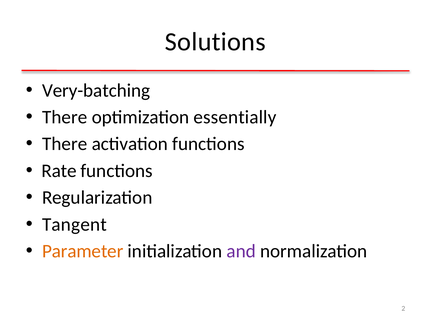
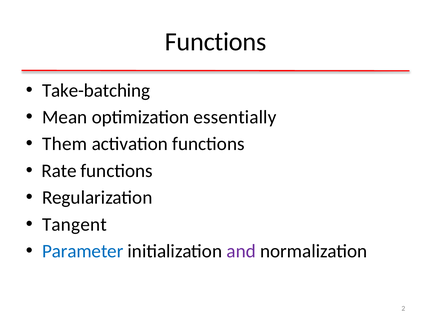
Solutions: Solutions -> Functions (216, 42)
Very-batching: Very-batching -> Take-batching (96, 90)
There: There -> Mean (65, 117)
There: There -> Them (65, 144)
Parameter colour: orange -> blue (83, 251)
